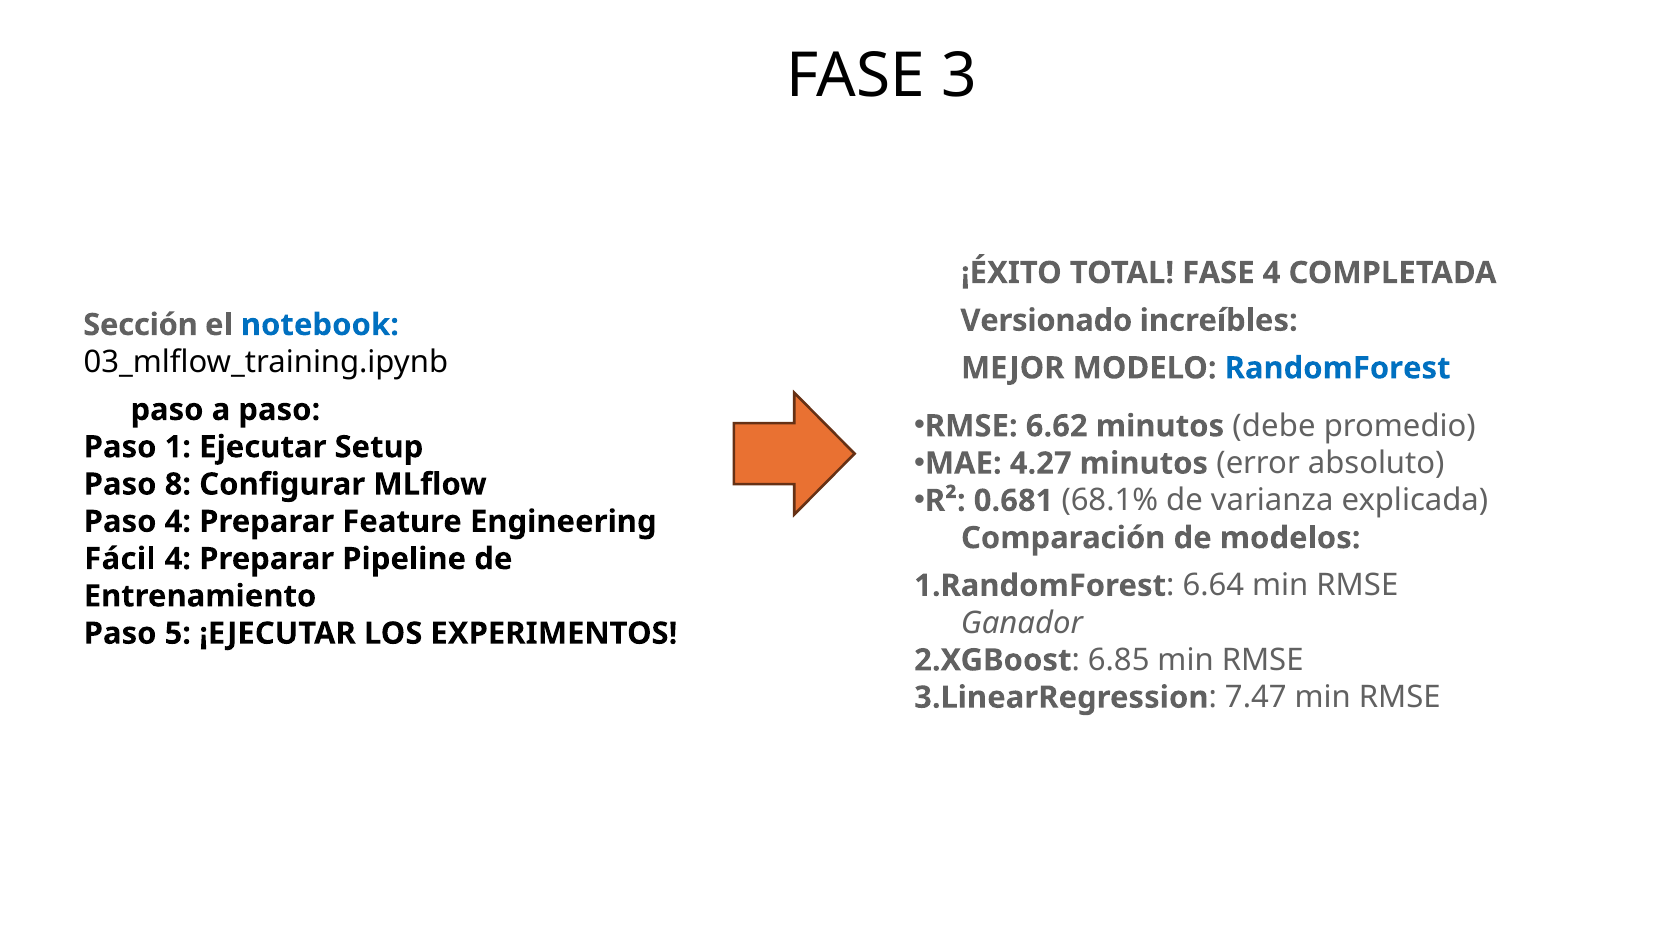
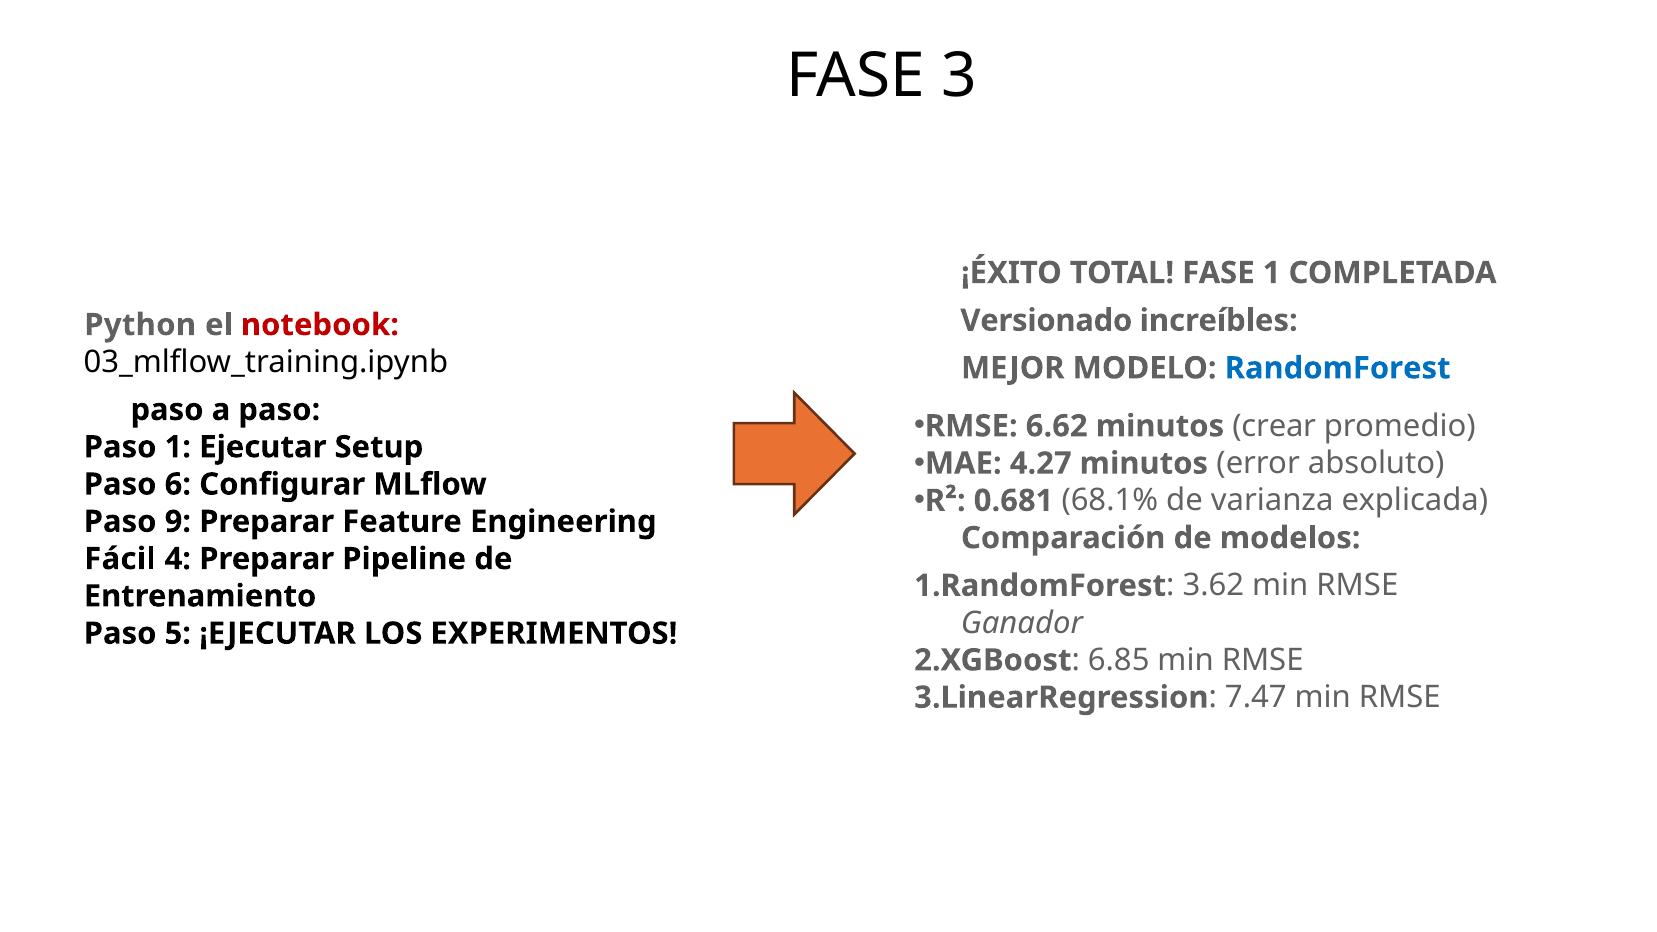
FASE 4: 4 -> 1 (1272, 273)
Sección: Sección -> Python (140, 325)
notebook colour: blue -> red (320, 325)
debe: debe -> crear (1274, 426)
8: 8 -> 6 (178, 484)
Paso 4: 4 -> 9 (178, 522)
6.64: 6.64 -> 3.62 (1213, 586)
